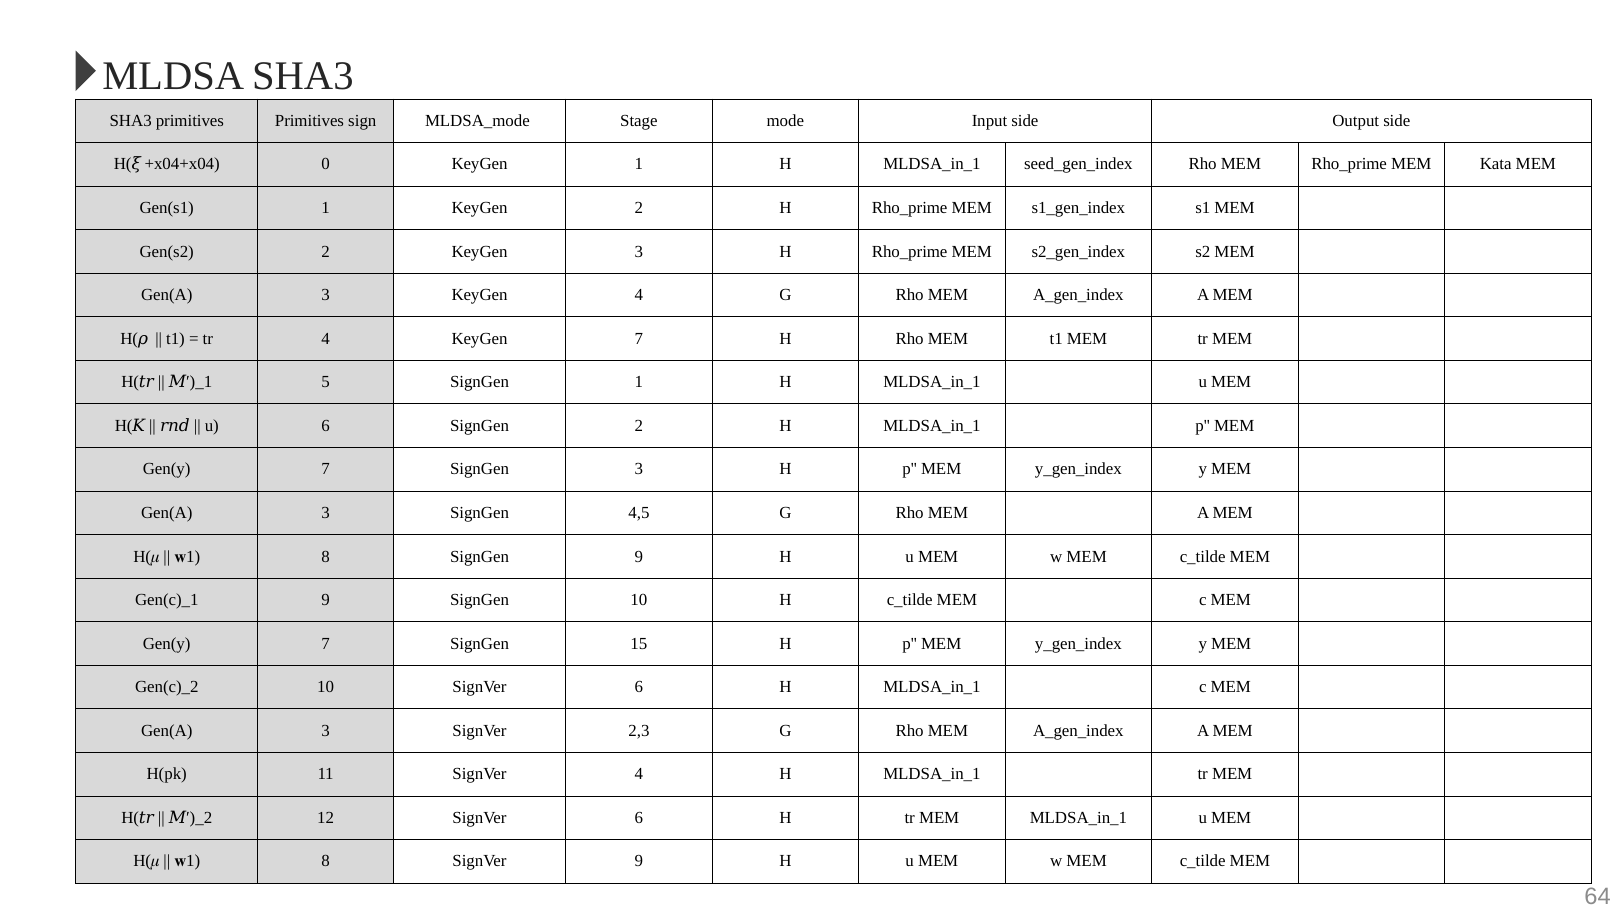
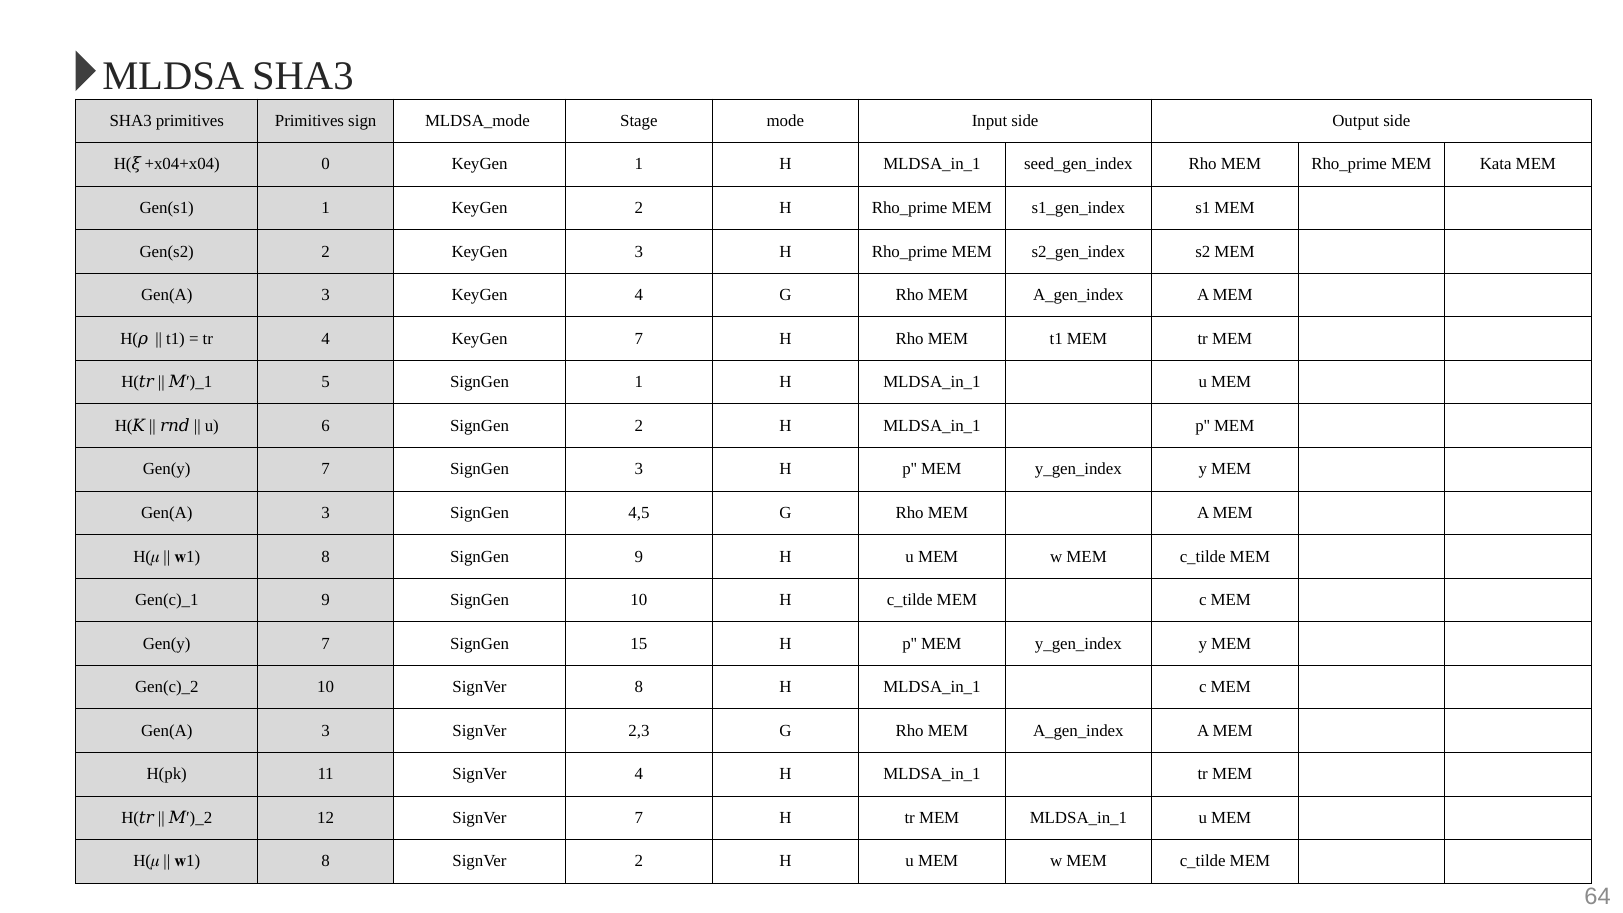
10 SignVer 6: 6 -> 8 (639, 687)
12 SignVer 6: 6 -> 7 (639, 818)
SignVer 9: 9 -> 2 (639, 861)
